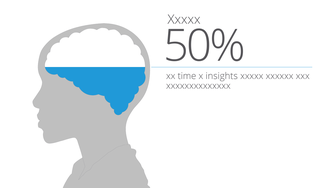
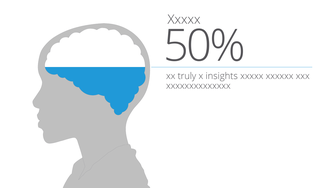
time: time -> truly (187, 76)
